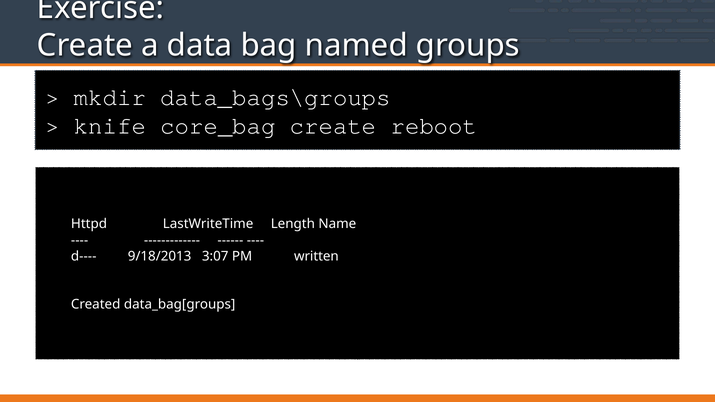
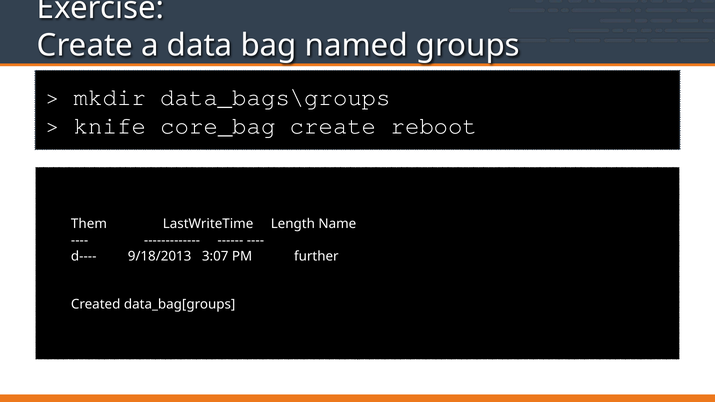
Httpd: Httpd -> Them (89, 224)
written: written -> further (316, 256)
